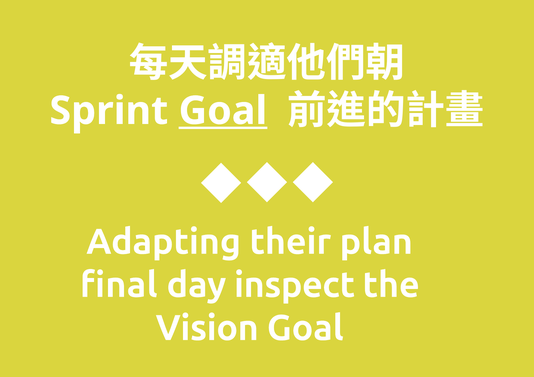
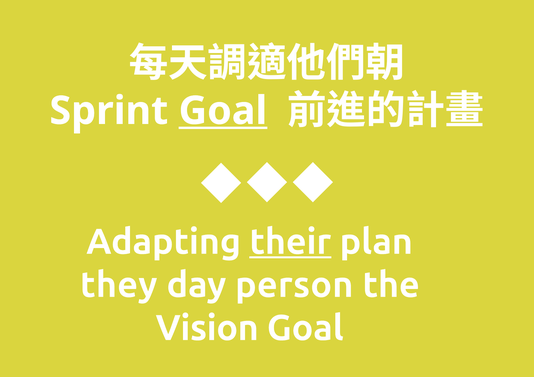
their underline: none -> present (290, 241)
final: final -> they (119, 285)
inspect: inspect -> person (294, 285)
